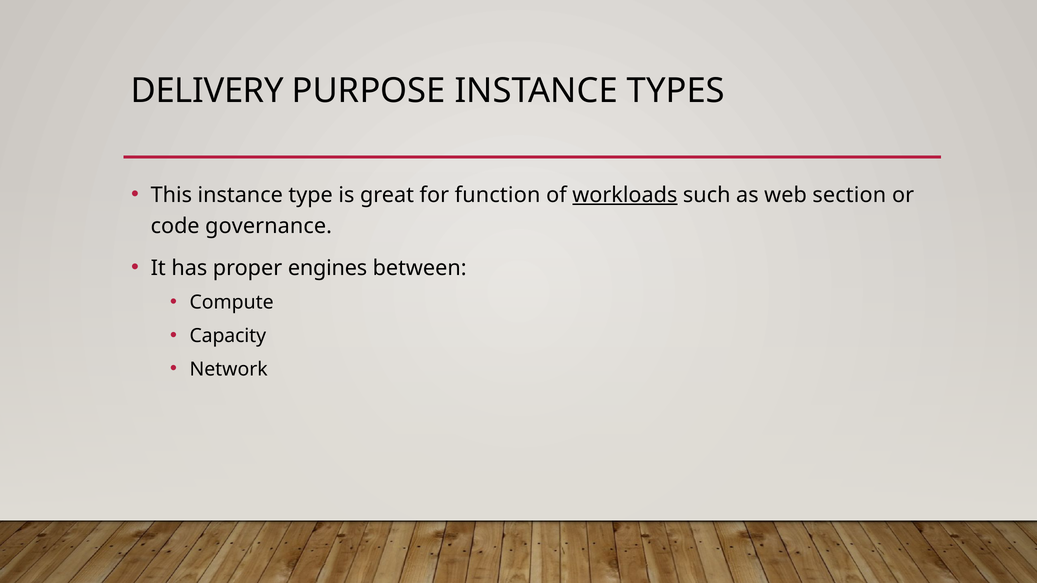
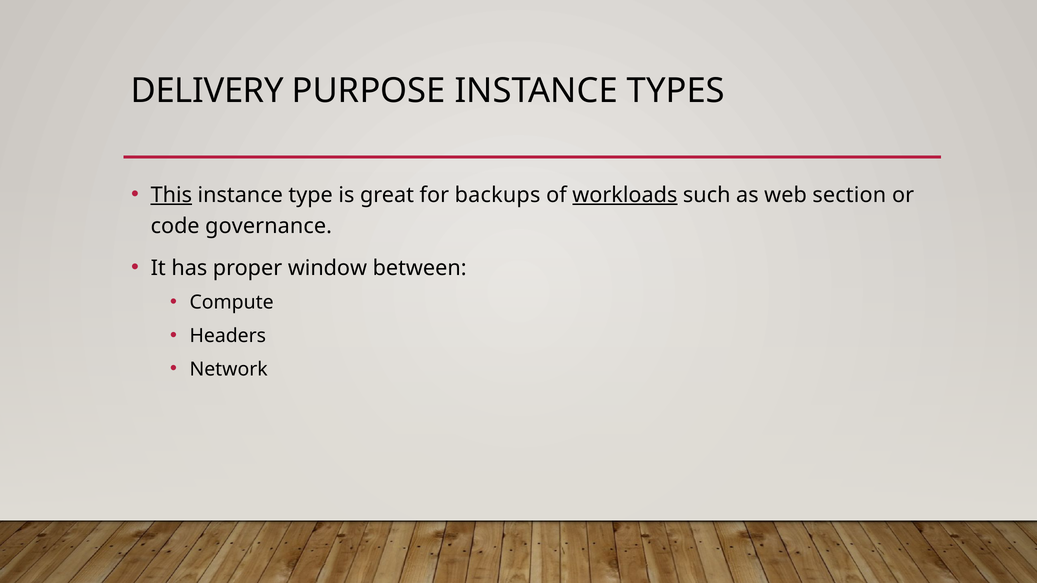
This underline: none -> present (171, 195)
function: function -> backups (498, 195)
engines: engines -> window (327, 268)
Capacity: Capacity -> Headers (228, 336)
